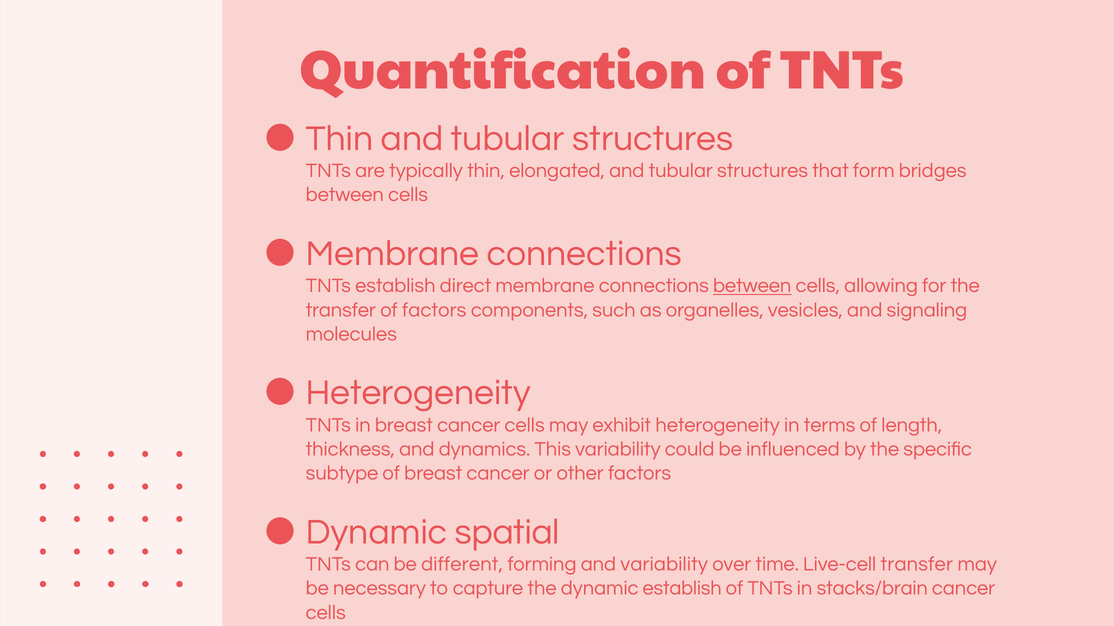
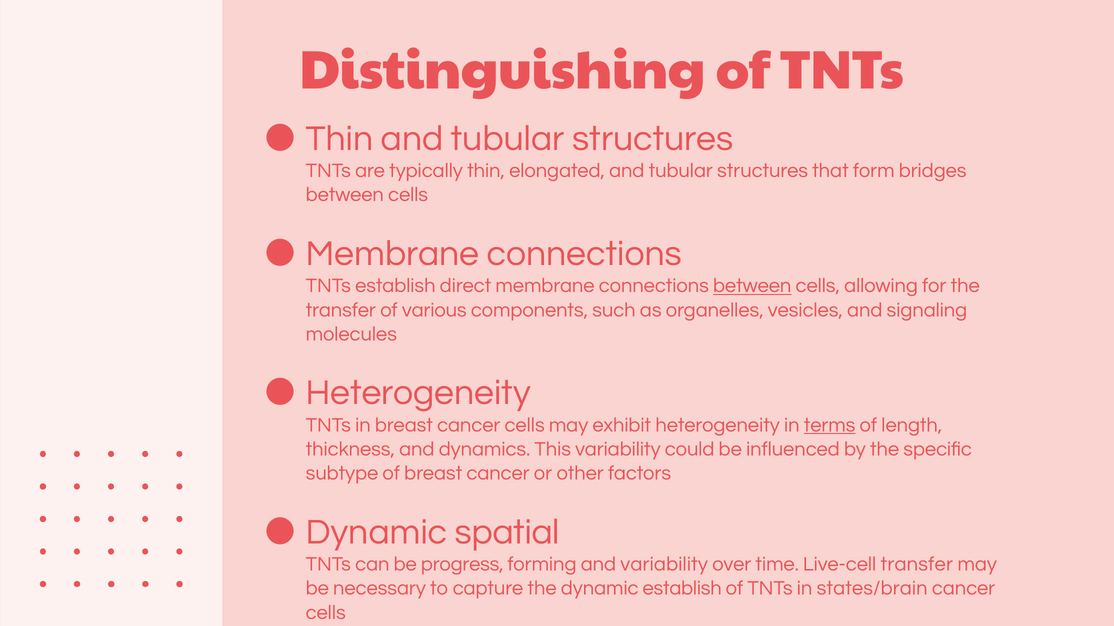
Quantification: Quantification -> Distinguishing (503, 71)
of factors: factors -> various (434, 310)
terms underline: none -> present (830, 425)
different: different -> progress (462, 565)
stacks/brain: stacks/brain -> states/brain (872, 589)
